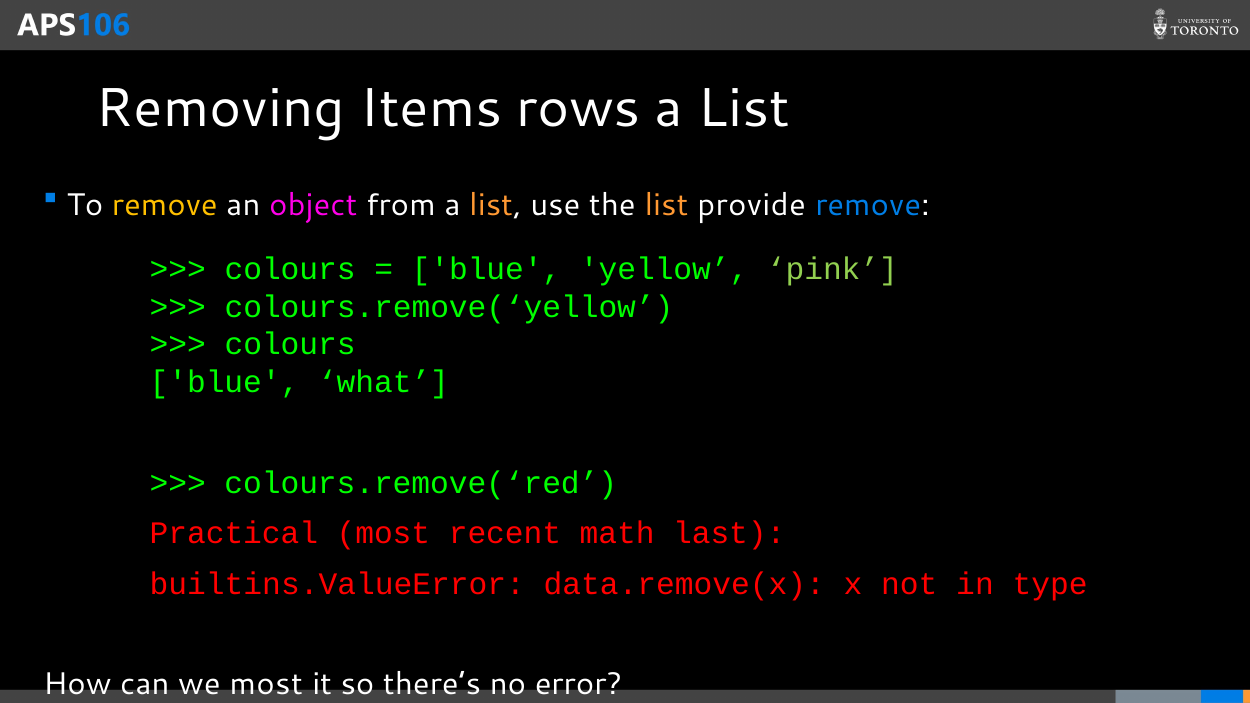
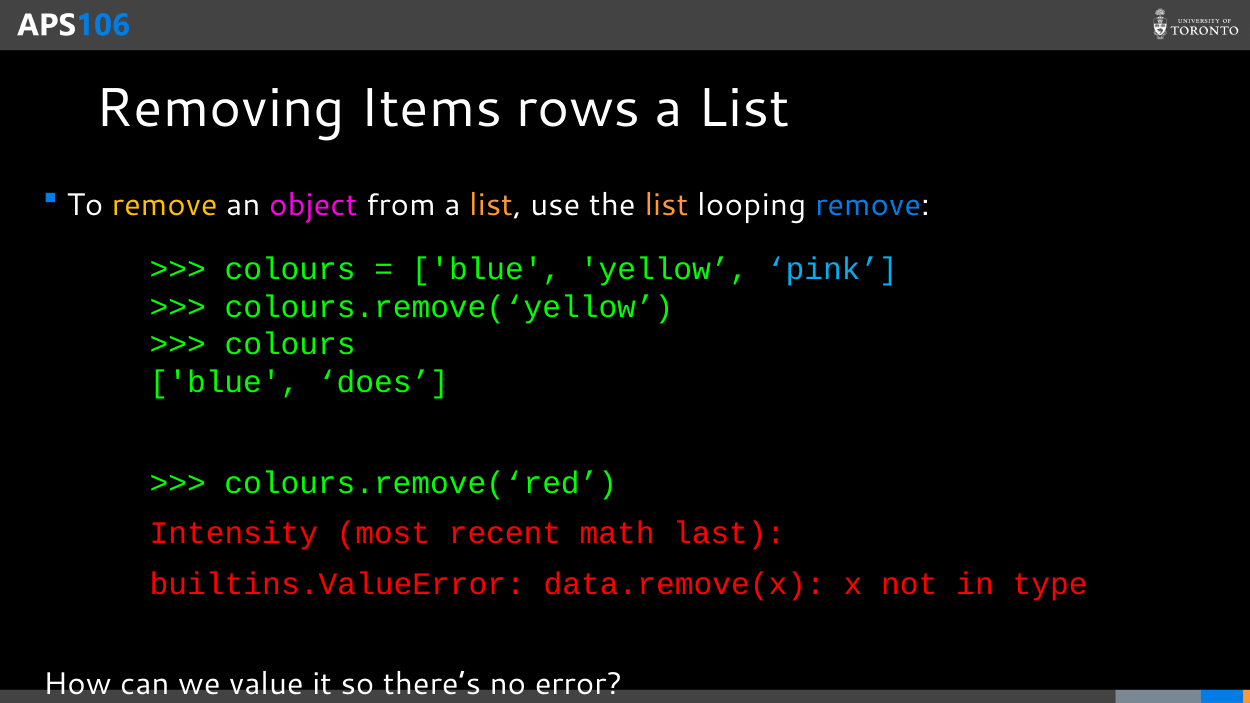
provide: provide -> looping (752, 205)
pink colour: light green -> light blue (832, 269)
what: what -> does (383, 382)
Practical: Practical -> Intensity (234, 534)
we most: most -> value (266, 684)
